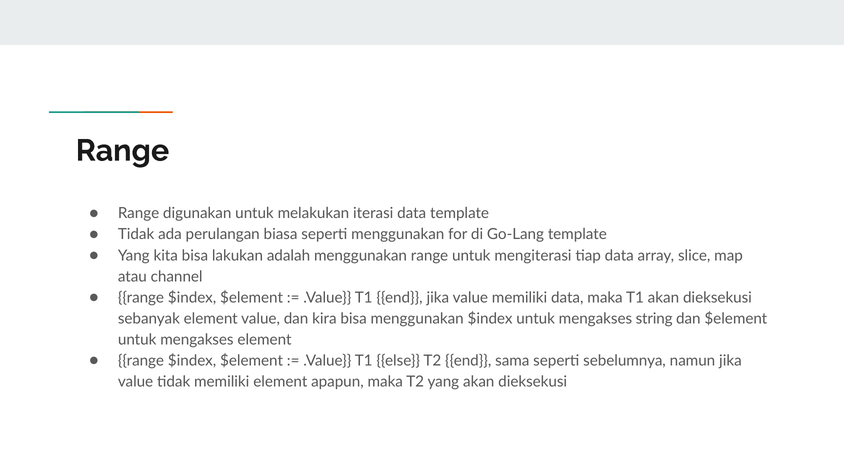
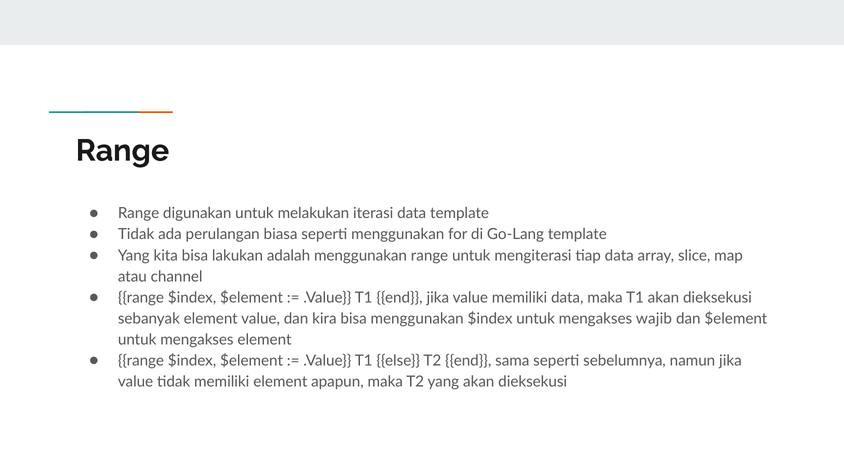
string: string -> wajib (654, 318)
